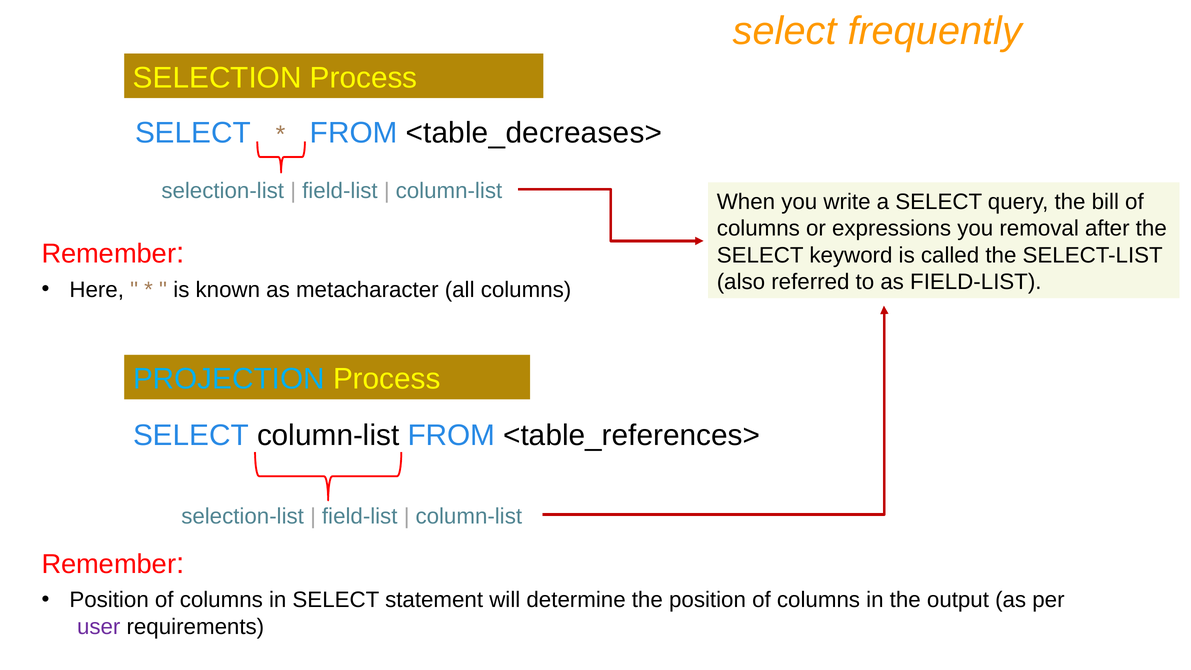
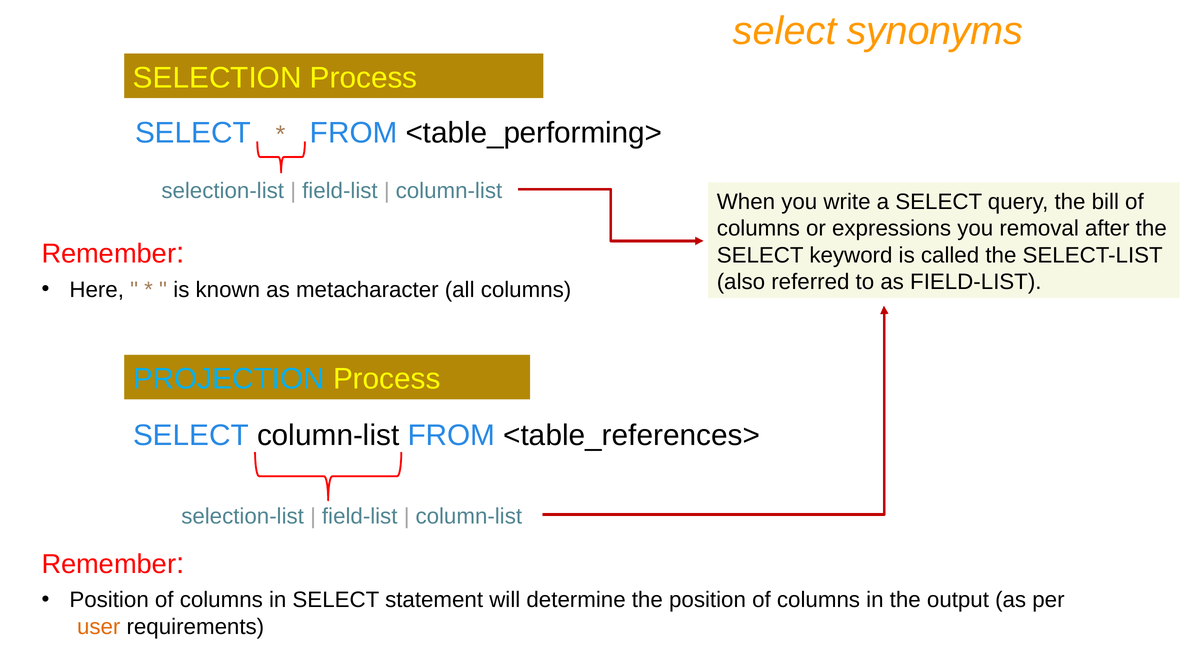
frequently: frequently -> synonyms (935, 31)
<table_decreases>: <table_decreases> -> <table_performing> (534, 133)
user colour: purple -> orange (99, 627)
